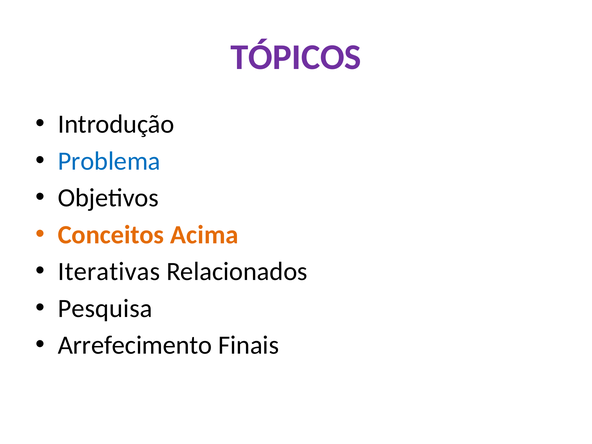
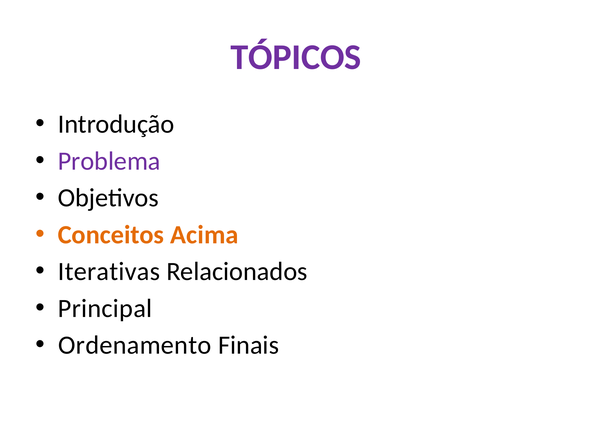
Problema colour: blue -> purple (109, 161)
Pesquisa: Pesquisa -> Principal (105, 308)
Arrefecimento: Arrefecimento -> Ordenamento (135, 345)
